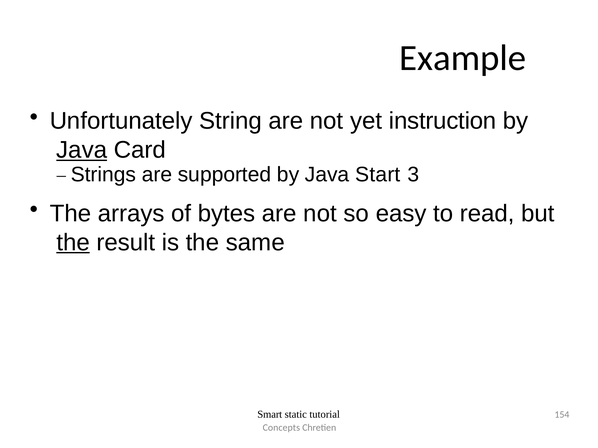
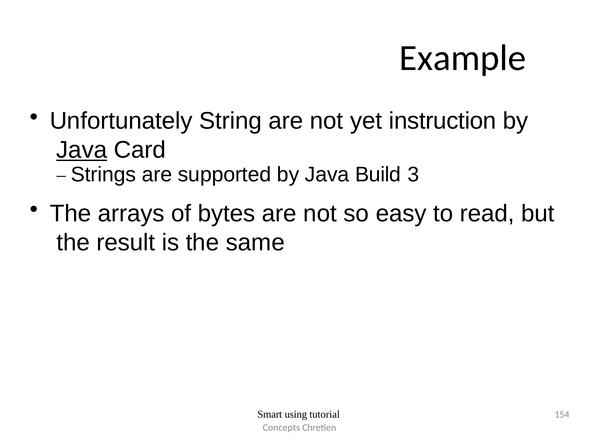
Start: Start -> Build (378, 175)
the underline: present -> none (73, 242)
static: static -> using (296, 414)
